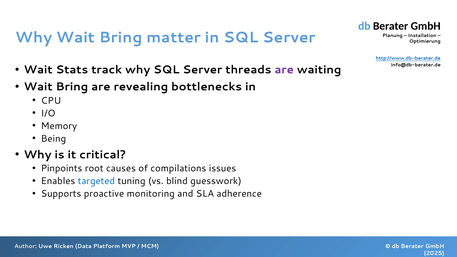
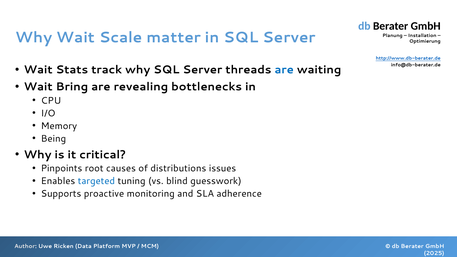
Why Wait Bring: Bring -> Scale (121, 37)
are colour: purple -> blue (284, 70)
compilations: compilations -> distributions (178, 168)
